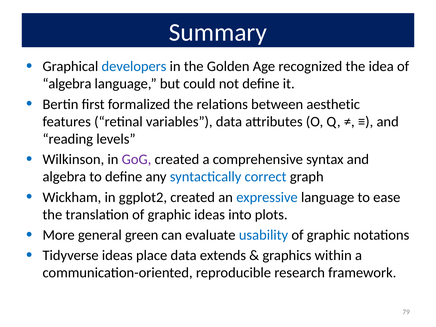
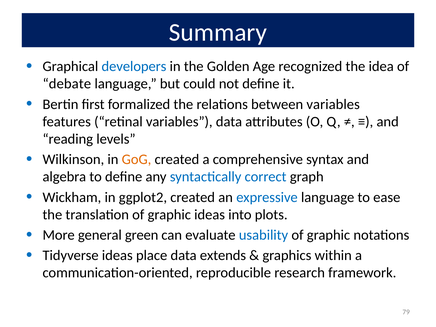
algebra: algebra -> debate (67, 84)
between aesthetic: aesthetic -> variables (333, 104)
GoG colour: purple -> orange (137, 159)
